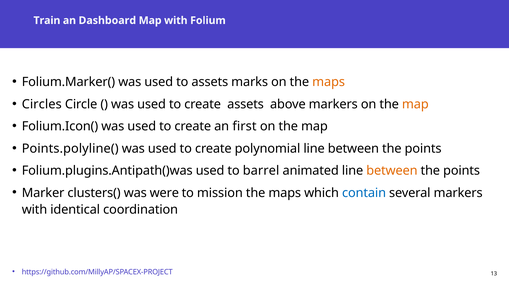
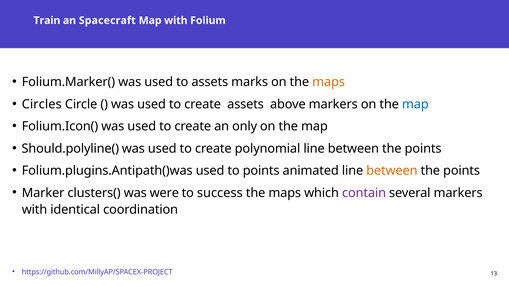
Dashboard: Dashboard -> Spacecraft (107, 20)
map colour: orange -> blue (415, 104)
first: first -> only (245, 126)
Points.polyline(: Points.polyline( -> Should.polyline( (70, 148)
to barrel: barrel -> points (261, 170)
mission: mission -> success (220, 192)
contain colour: blue -> purple (364, 192)
